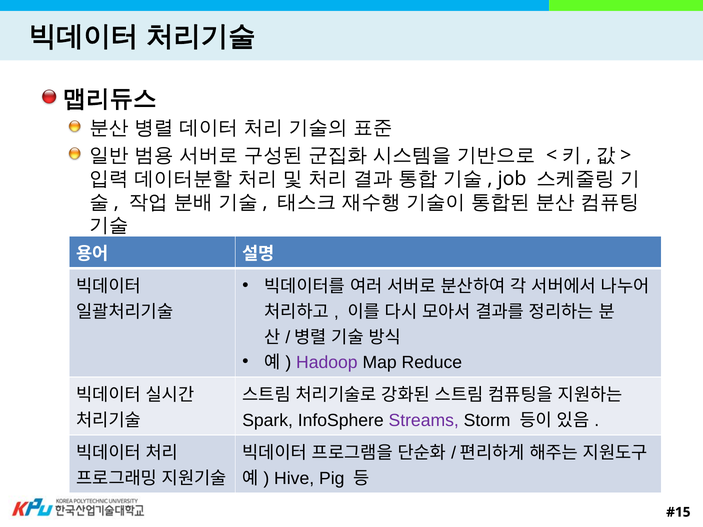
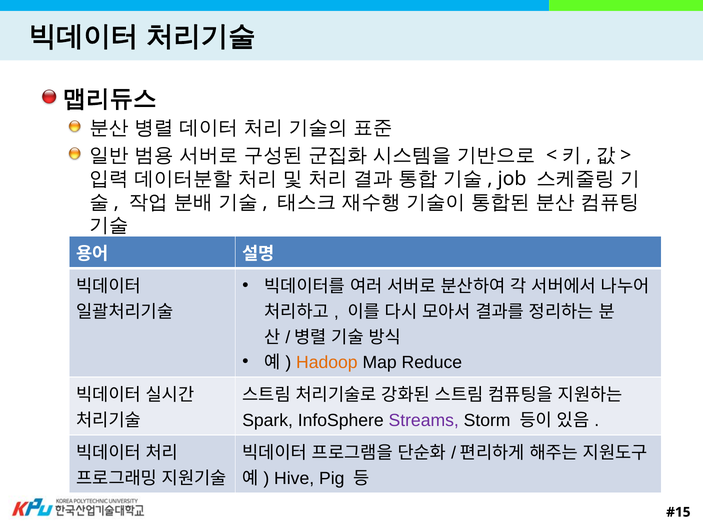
Hadoop colour: purple -> orange (327, 363)
